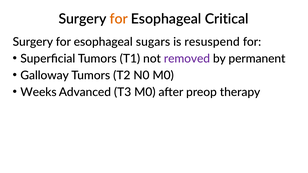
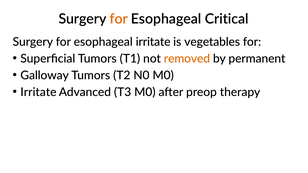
esophageal sugars: sugars -> irritate (153, 42)
resuspend: resuspend -> vegetables (212, 42)
removed colour: purple -> orange (187, 59)
Weeks: Weeks -> Irritate (38, 92)
